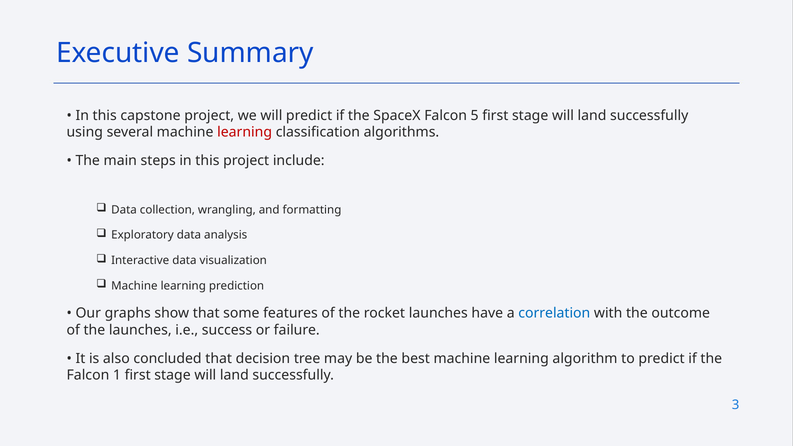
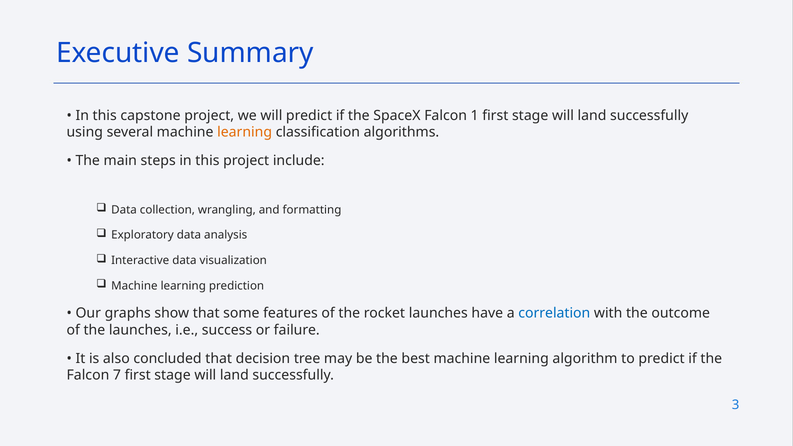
5: 5 -> 1 (475, 116)
learning colour: red -> orange (245, 132)
1: 1 -> 7 (117, 375)
